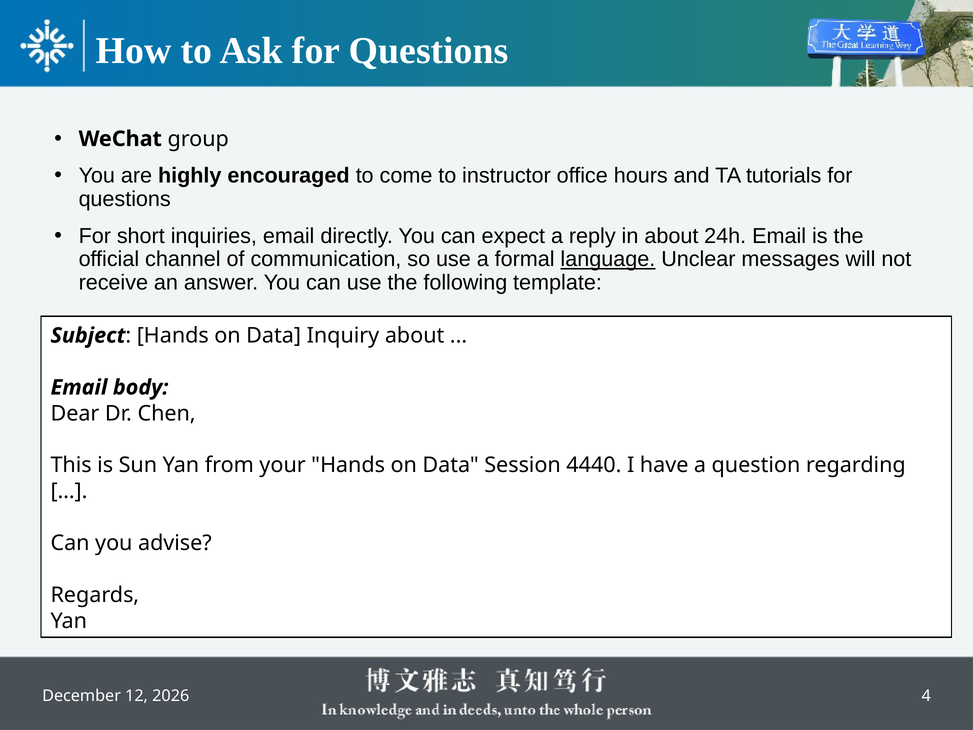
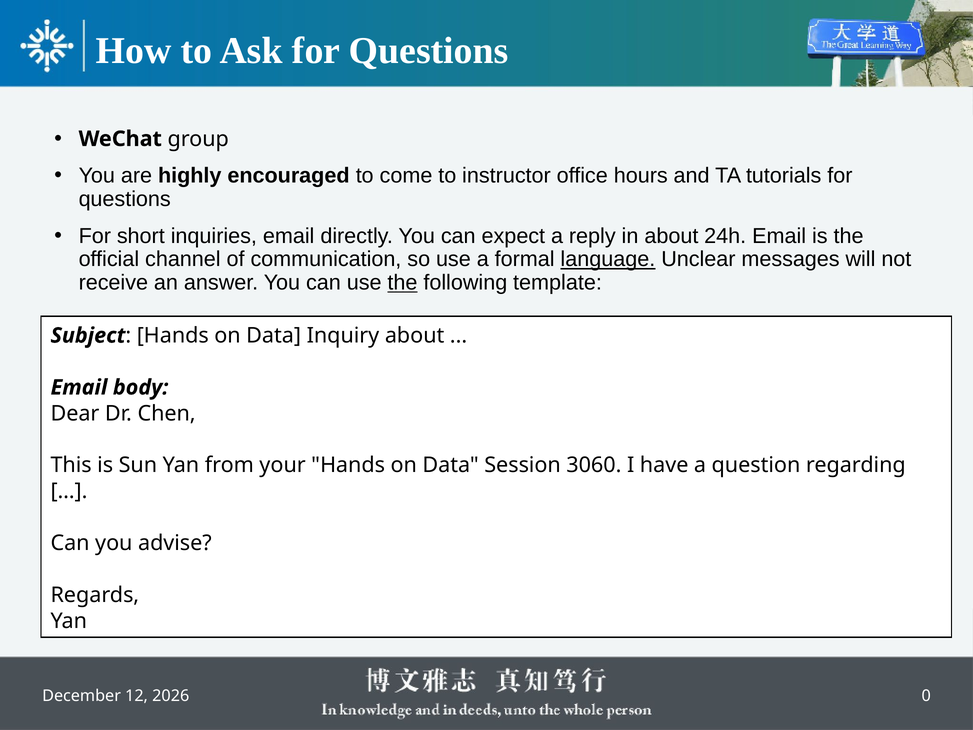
the underline: none -> present (402, 283)
4440: 4440 -> 3060 (594, 465)
4: 4 -> 0 (926, 696)
